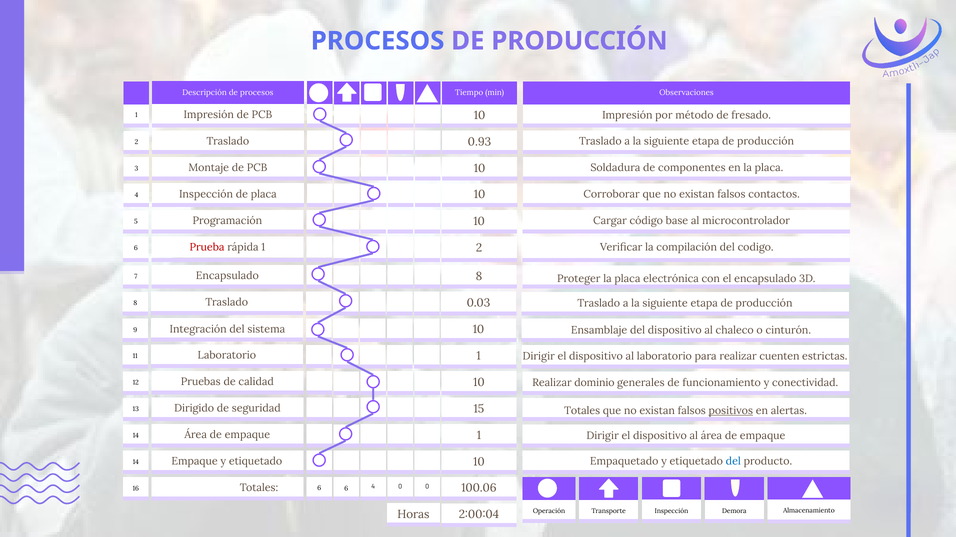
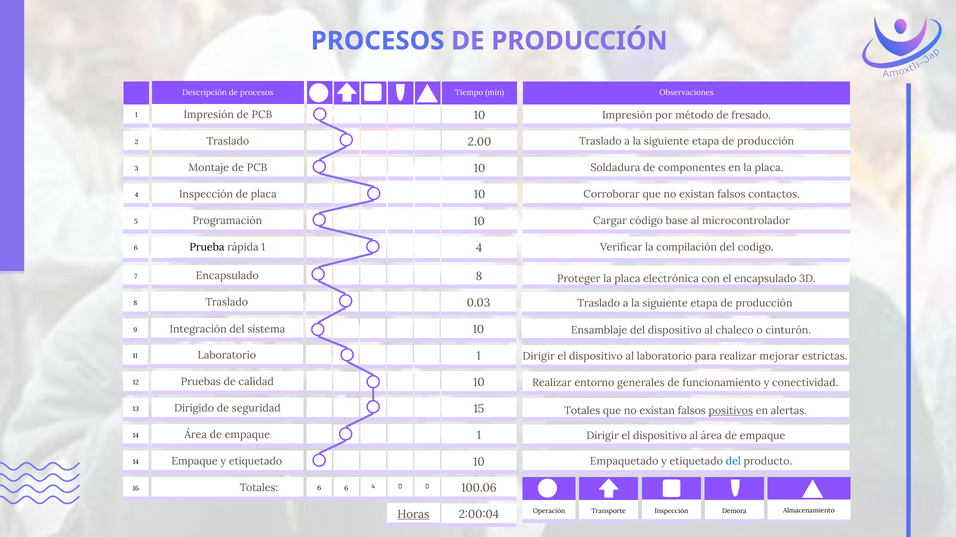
0.93: 0.93 -> 2.00 (480, 142)
Prueba colour: red -> black (207, 248)
rápida 1 2: 2 -> 4 (479, 248)
cuenten: cuenten -> mejorar (779, 357)
dominio: dominio -> entorno (594, 383)
Horas underline: none -> present (413, 515)
